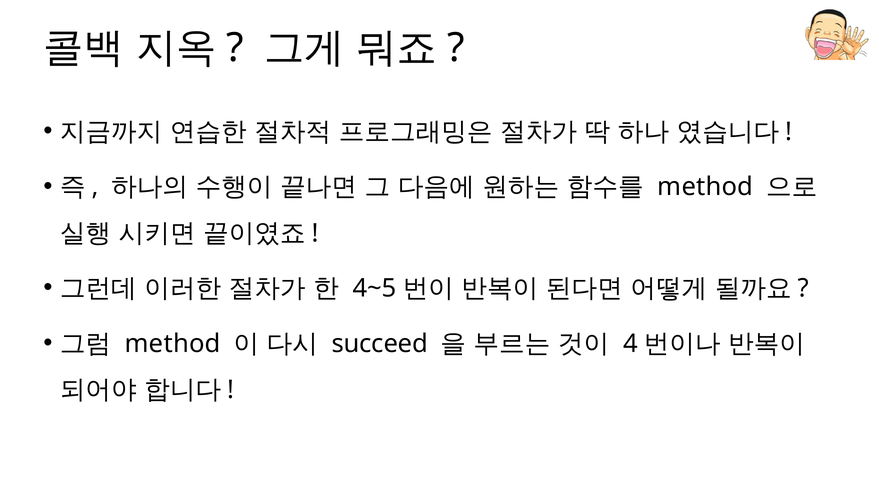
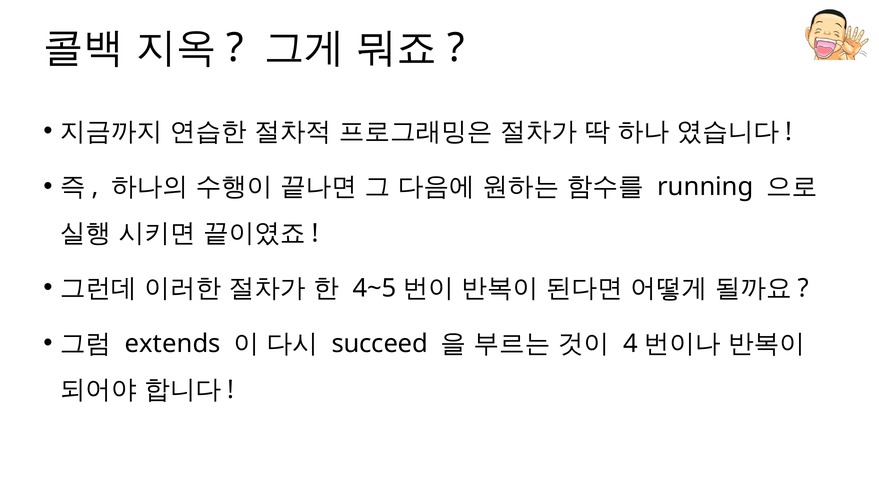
method: method -> running (705, 187)
method: method -> extends (173, 343)
